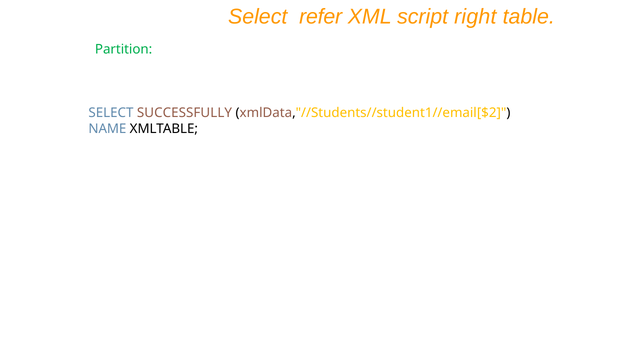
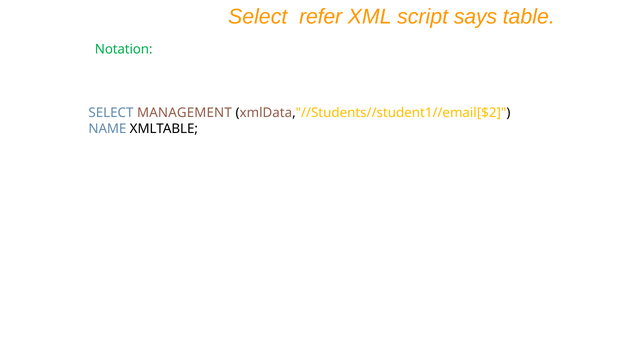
right: right -> says (476, 17)
Partition: Partition -> Notation (124, 49)
SUCCESSFULLY: SUCCESSFULLY -> MANAGEMENT (184, 113)
